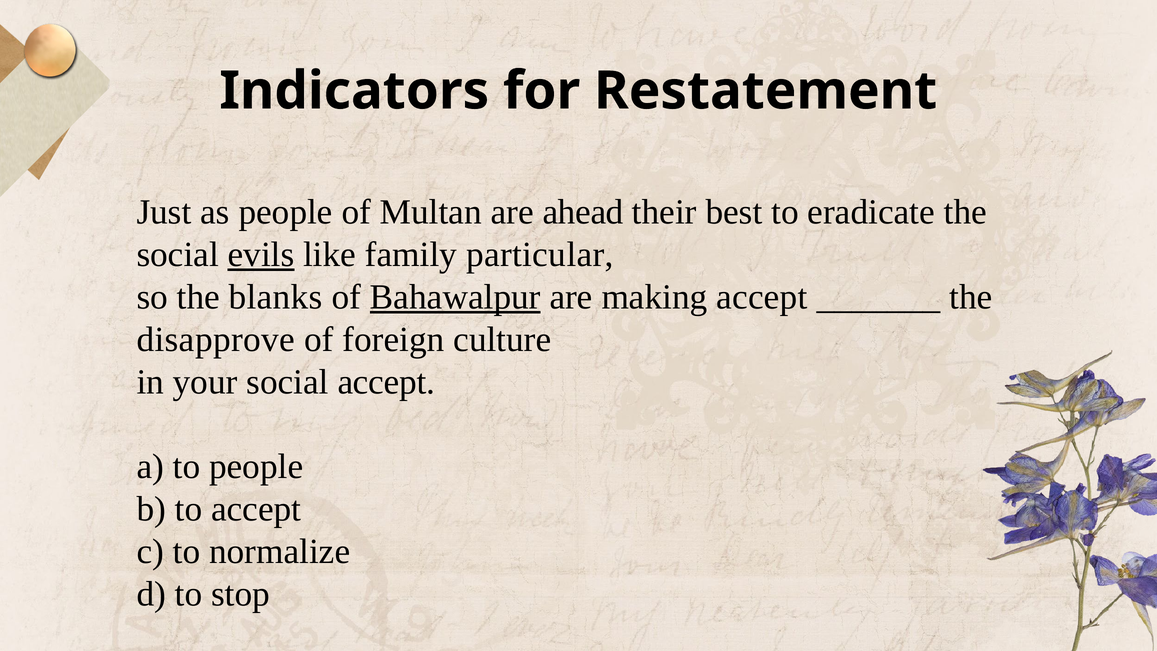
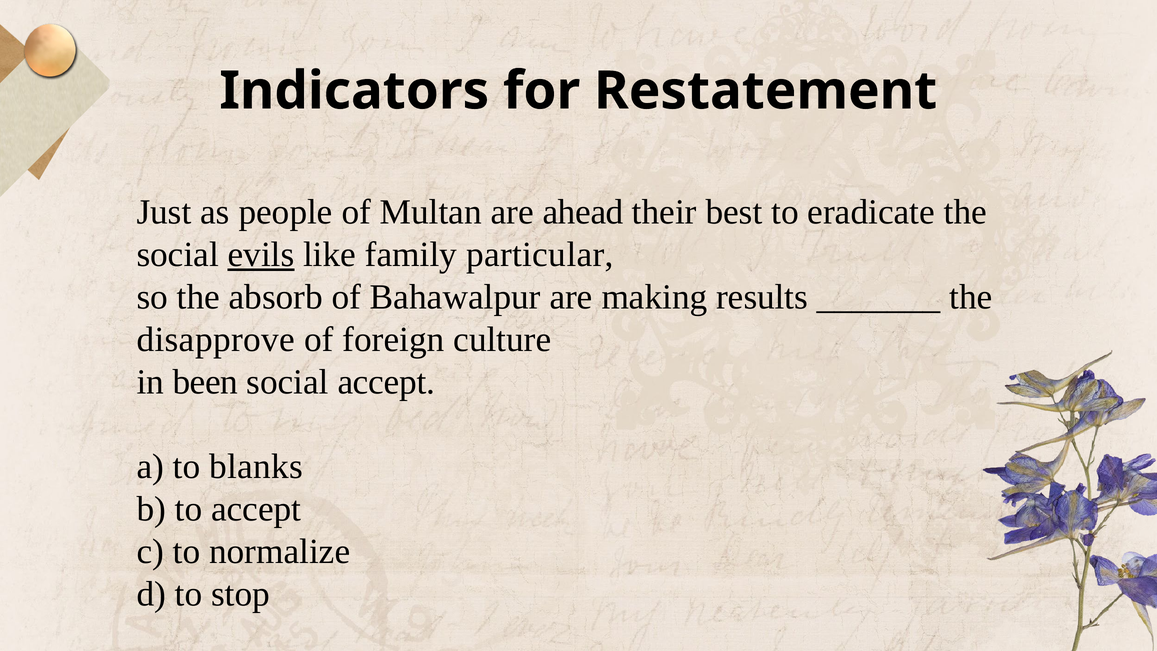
blanks: blanks -> absorb (276, 297)
Bahawalpur underline: present -> none (455, 297)
making accept: accept -> results (762, 297)
your: your -> been (205, 382)
to people: people -> blanks (256, 467)
